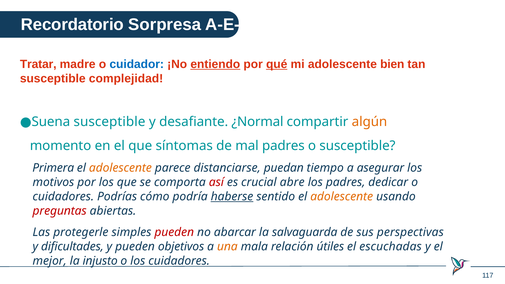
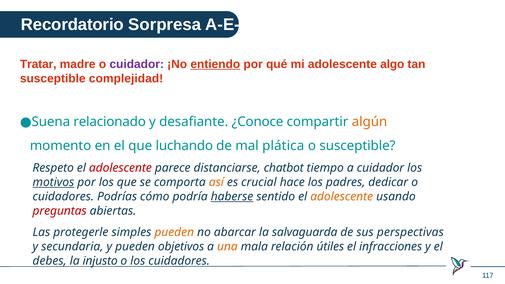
cuidador colour: blue -> purple (137, 64)
qué underline: present -> none (277, 64)
bien: bien -> algo (392, 64)
Suena susceptible: susceptible -> relacionado (110, 122)
¿Normal: ¿Normal -> ¿Conoce (257, 122)
síntomas: síntomas -> luchando (184, 146)
mal padres: padres -> plática (283, 146)
Primera: Primera -> Respeto (53, 168)
adolescente colour: orange -> red (120, 168)
puedan: puedan -> chatbot (284, 168)
a asegurar: asegurar -> cuidador (380, 168)
motivos underline: none -> present (53, 182)
así colour: red -> orange (216, 182)
abre: abre -> hace (292, 182)
pueden colour: red -> orange (174, 232)
dificultades: dificultades -> secundaria (72, 247)
escuchadas: escuchadas -> infracciones (391, 247)
mejor: mejor -> debes (50, 261)
